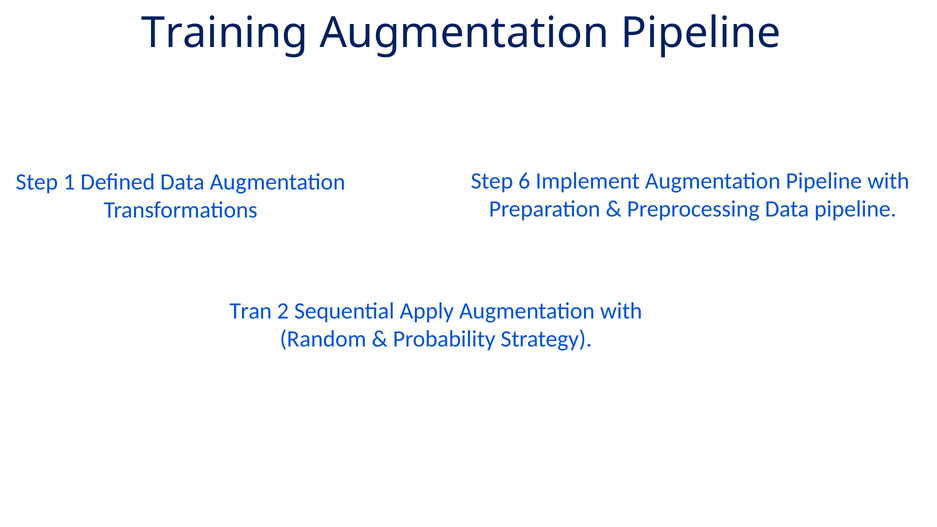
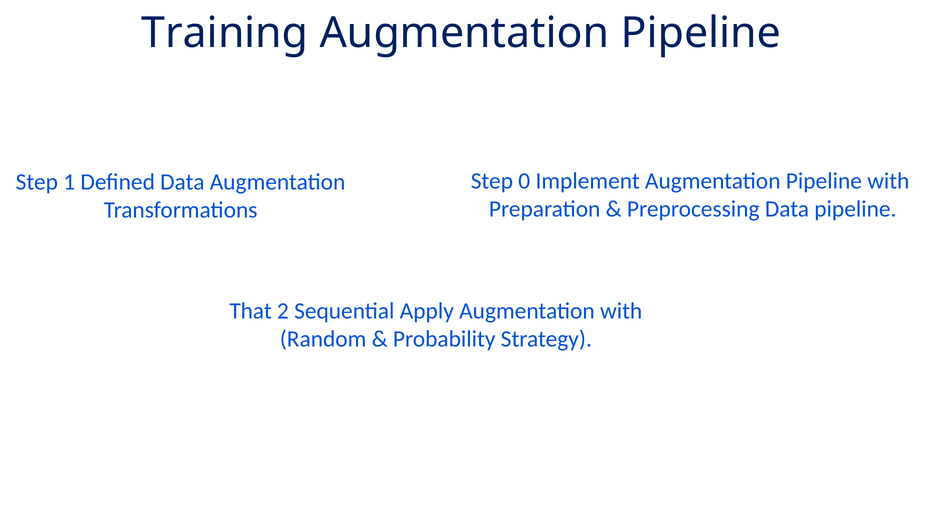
6: 6 -> 0 (524, 181)
Tran: Tran -> That (251, 311)
